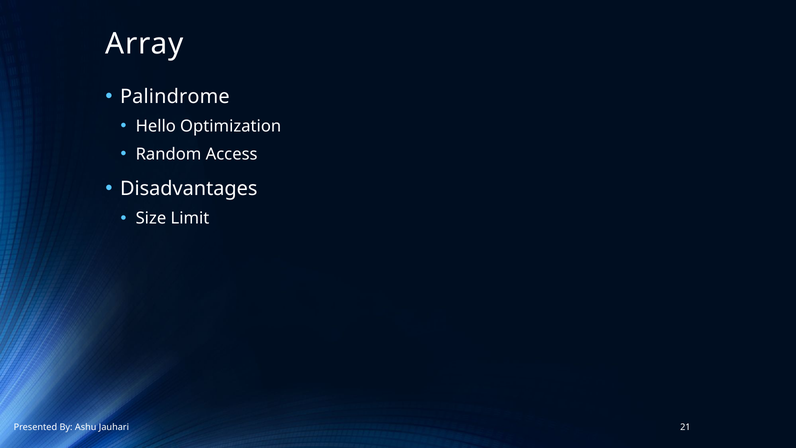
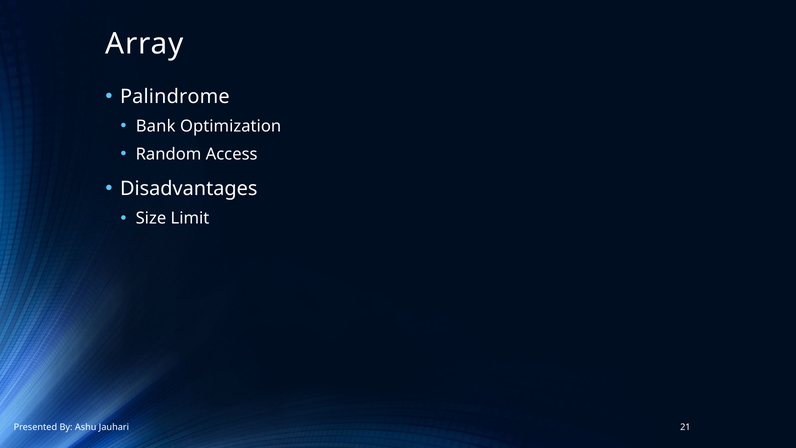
Hello: Hello -> Bank (156, 126)
